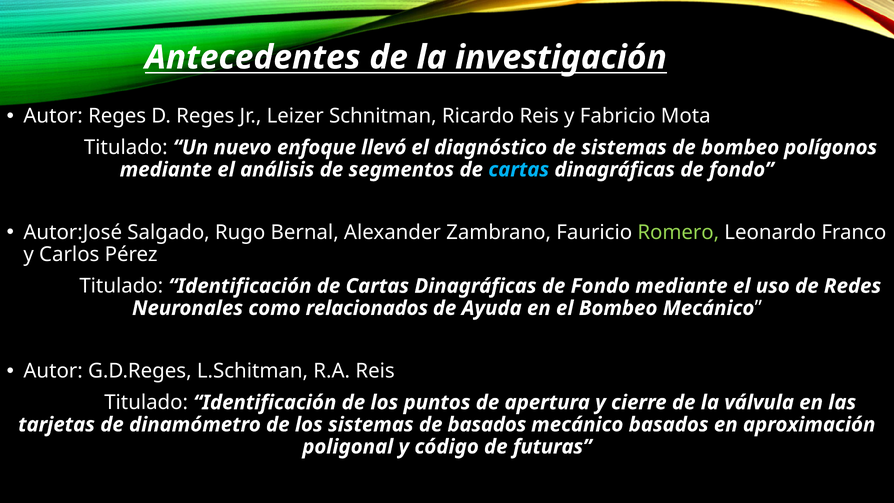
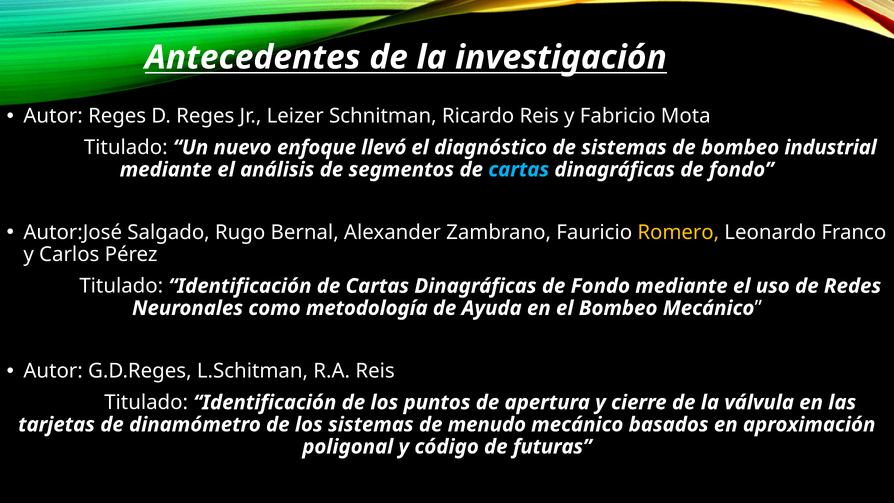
polígonos: polígonos -> industrial (831, 147)
Romero colour: light green -> yellow (678, 232)
relacionados: relacionados -> metodología (367, 308)
de basados: basados -> menudo (487, 425)
